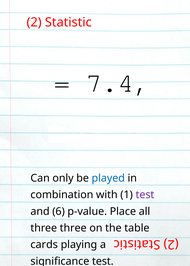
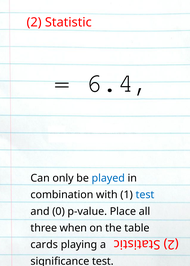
7.4: 7.4 -> 6.4 (118, 83)
test colour: purple -> blue (145, 194)
6: 6 -> 0 (59, 211)
three three: three -> when (73, 227)
